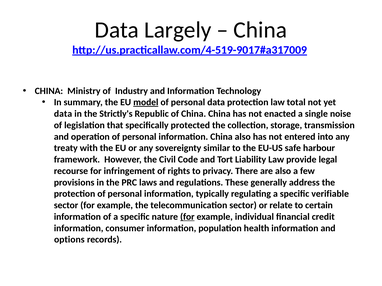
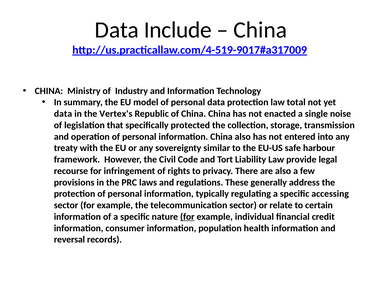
Largely: Largely -> Include (178, 30)
model underline: present -> none (146, 102)
Strictly's: Strictly's -> Vertex's (116, 114)
verifiable: verifiable -> accessing (330, 194)
options: options -> reversal (69, 240)
